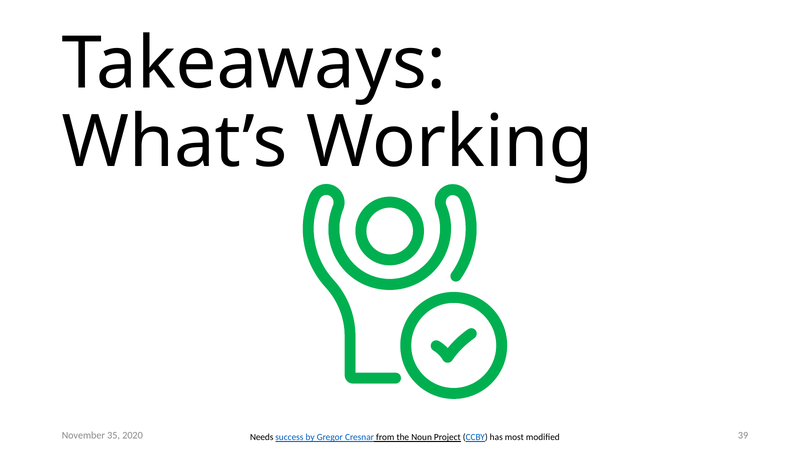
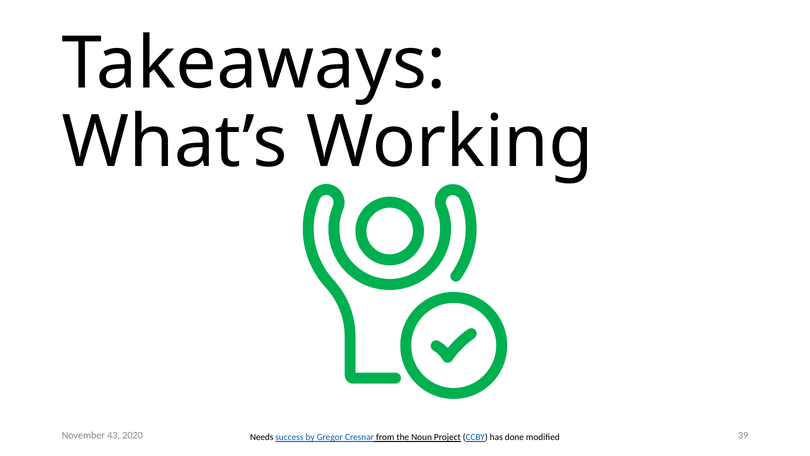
35: 35 -> 43 (114, 435)
most: most -> done (514, 437)
